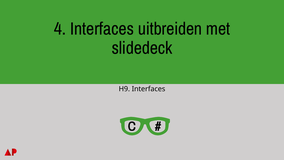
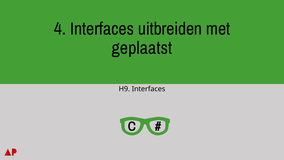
slidedeck: slidedeck -> geplaatst (142, 48)
